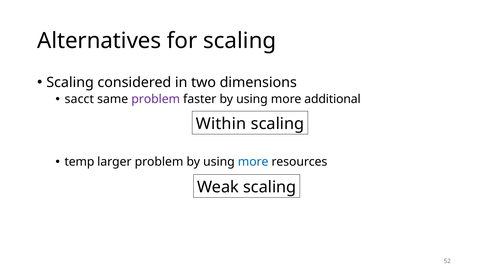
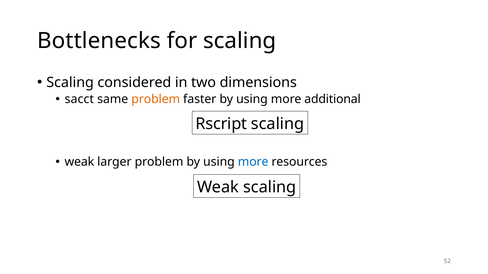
Alternatives: Alternatives -> Bottlenecks (99, 41)
problem colour: purple -> orange (156, 99)
Within: Within -> Rscript (221, 124)
temp: temp -> weak (79, 162)
